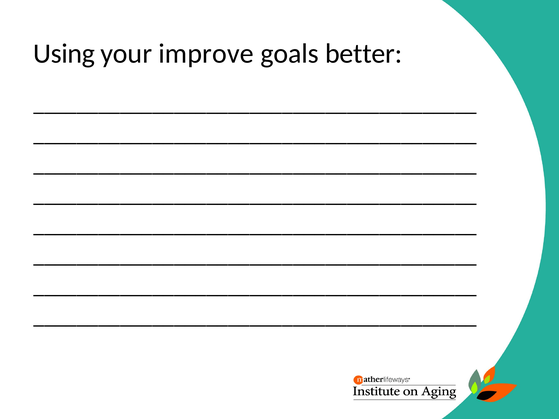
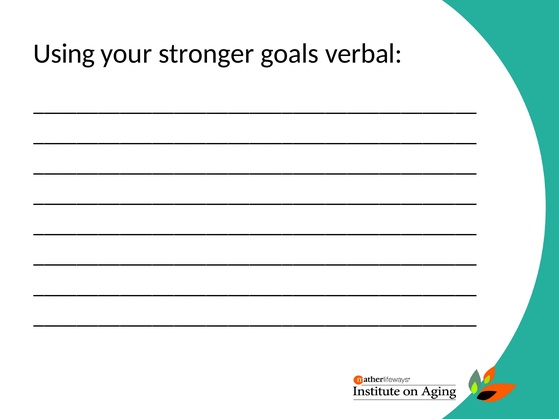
improve: improve -> stronger (206, 54)
better: better -> verbal (364, 54)
